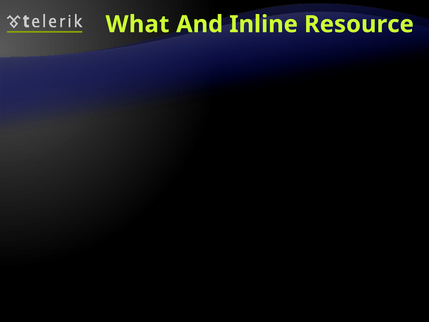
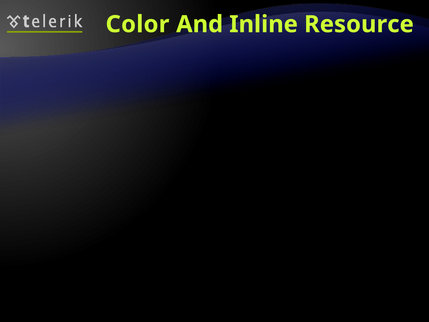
What: What -> Color (137, 24)
